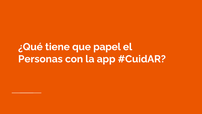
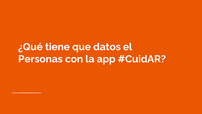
papel: papel -> datos (107, 47)
